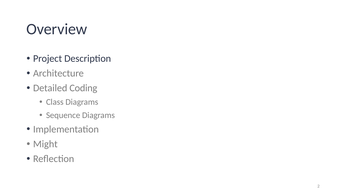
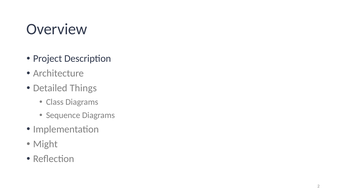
Coding: Coding -> Things (83, 88)
